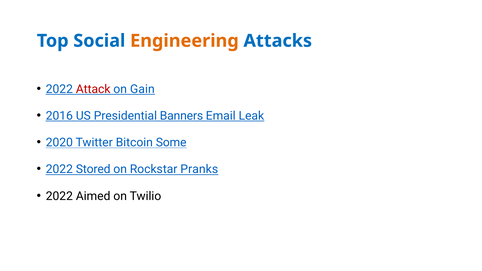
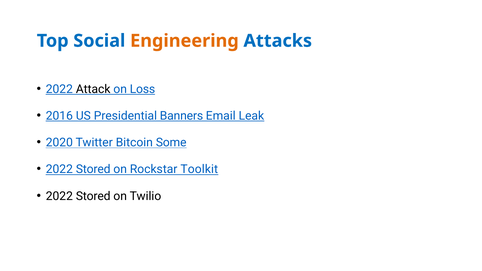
Attack colour: red -> black (93, 89)
Gain: Gain -> Loss (142, 89)
Pranks: Pranks -> Toolkit (199, 169)
Aimed: Aimed -> Stored (93, 196)
